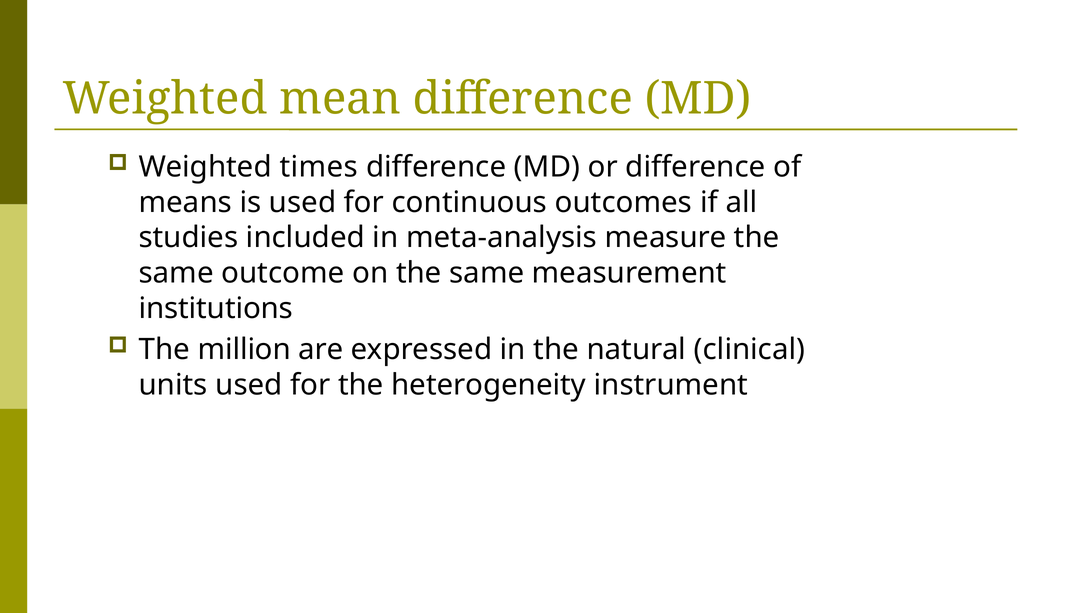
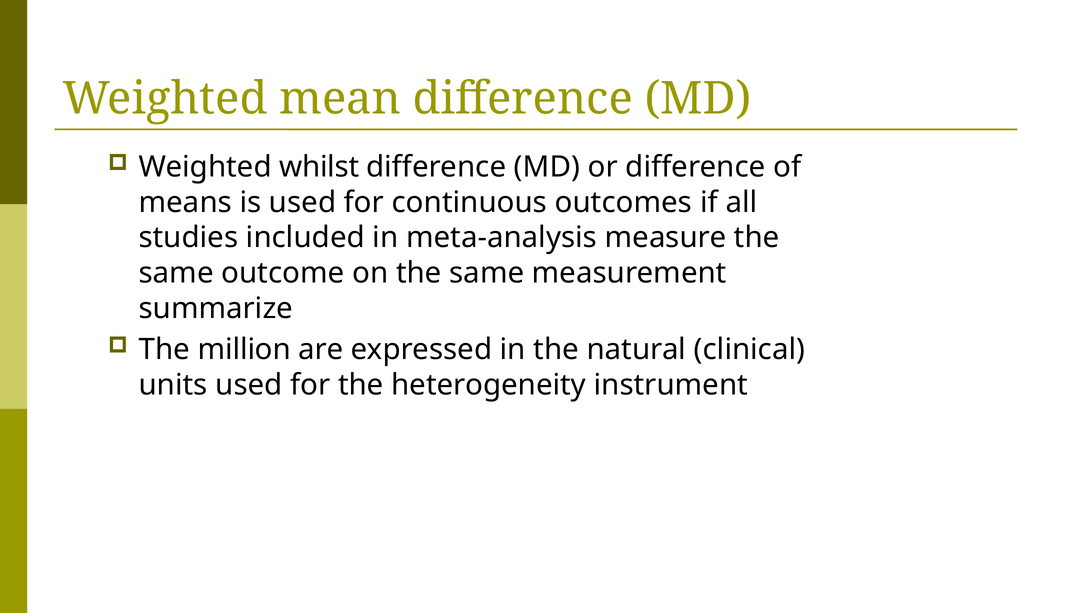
times: times -> whilst (319, 167)
institutions: institutions -> summarize (216, 309)
